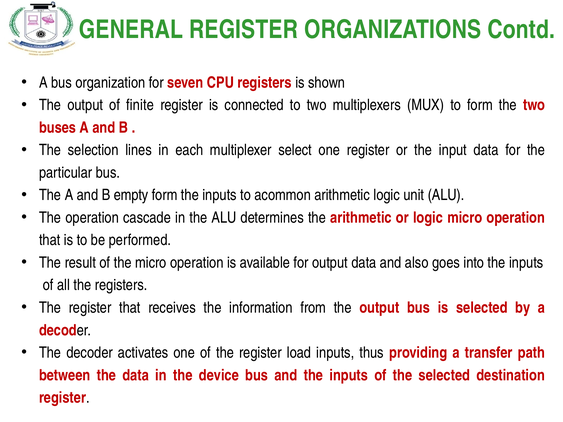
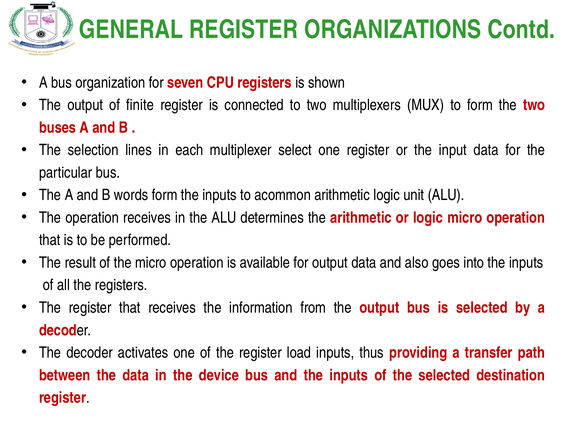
empty: empty -> words (131, 195)
operation cascade: cascade -> receives (147, 218)
